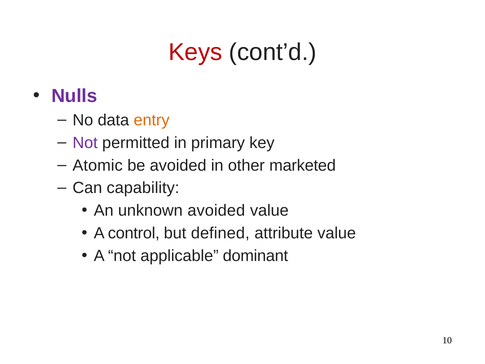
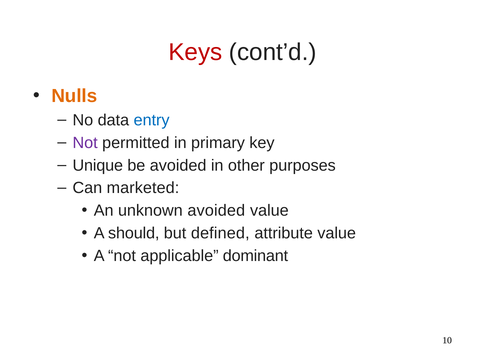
Nulls colour: purple -> orange (74, 96)
entry colour: orange -> blue (152, 120)
Atomic: Atomic -> Unique (98, 165)
marketed: marketed -> purposes (303, 165)
capability: capability -> marketed (143, 188)
control: control -> should (134, 233)
